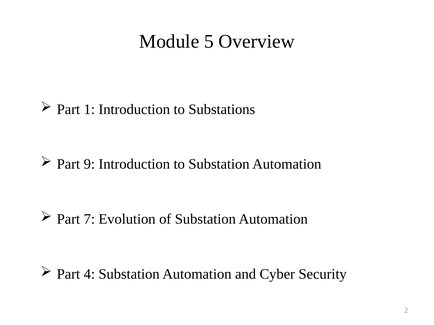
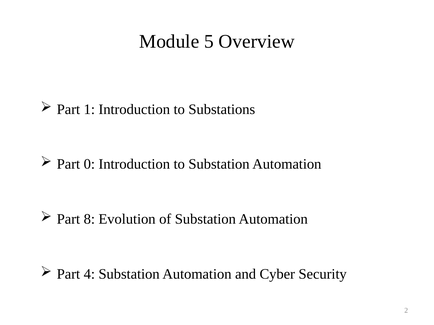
9: 9 -> 0 (89, 164)
7: 7 -> 8 (89, 219)
